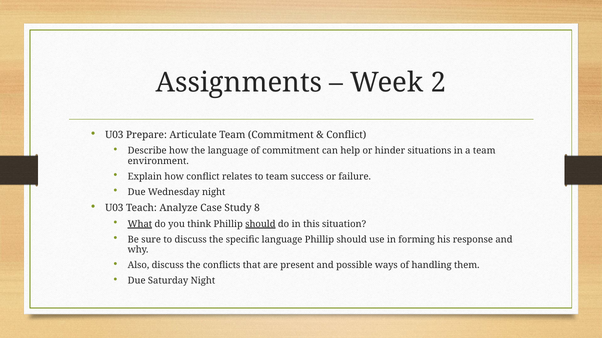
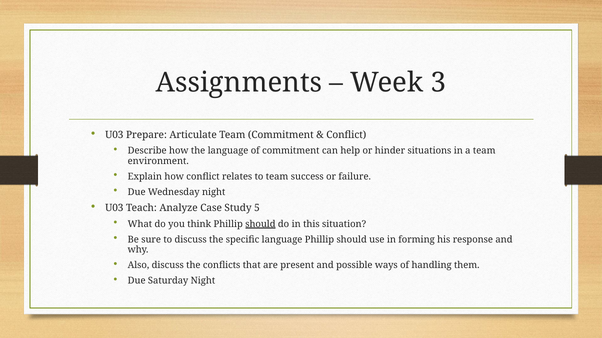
2: 2 -> 3 (438, 83)
8: 8 -> 5 (257, 209)
What underline: present -> none (140, 224)
